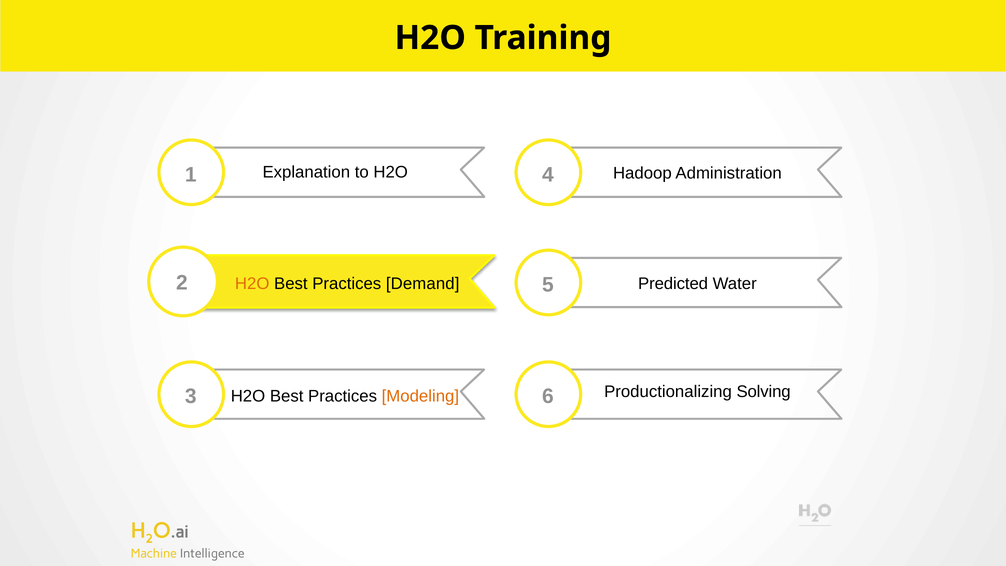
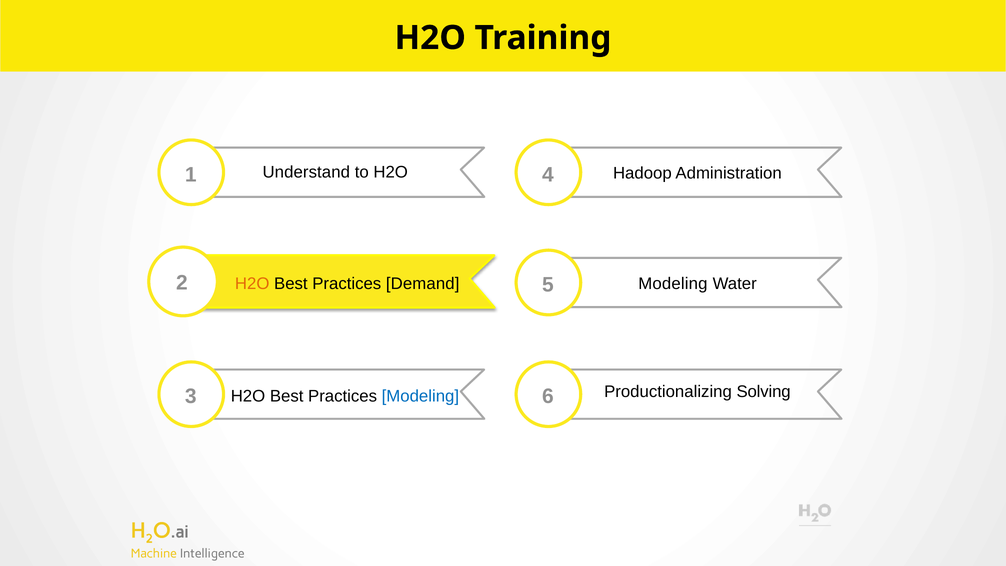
Explanation: Explanation -> Understand (306, 172)
Predicted: Predicted -> Modeling (673, 283)
Modeling colour: orange -> blue (420, 396)
